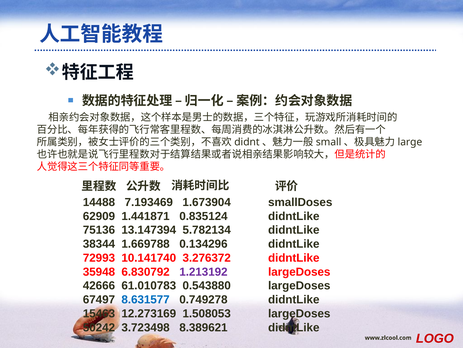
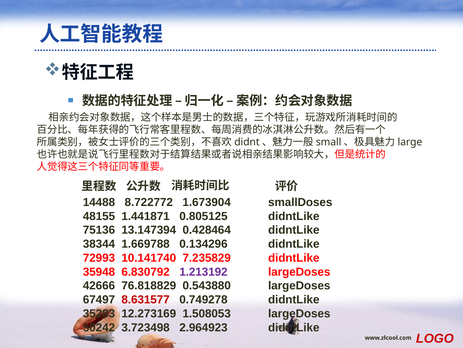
7.193469: 7.193469 -> 8.722772 (149, 202)
62909: 62909 -> 48155 (99, 216)
0.835124: 0.835124 -> 0.805125 (203, 216)
5.782134: 5.782134 -> 0.428464 (207, 230)
3.276372: 3.276372 -> 7.235829 (207, 257)
61.010783: 61.010783 -> 76.818829 (149, 285)
8.631577 colour: blue -> red (146, 299)
15463: 15463 -> 35283 (99, 313)
8.389621: 8.389621 -> 2.964923 (203, 327)
